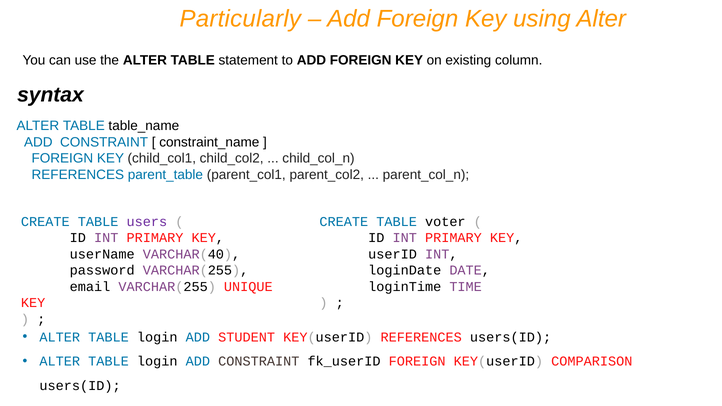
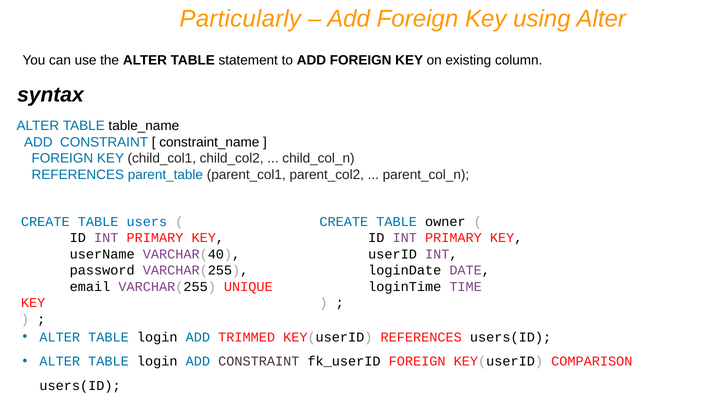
users colour: purple -> blue (147, 222)
voter: voter -> owner (445, 222)
STUDENT: STUDENT -> TRIMMED (247, 337)
